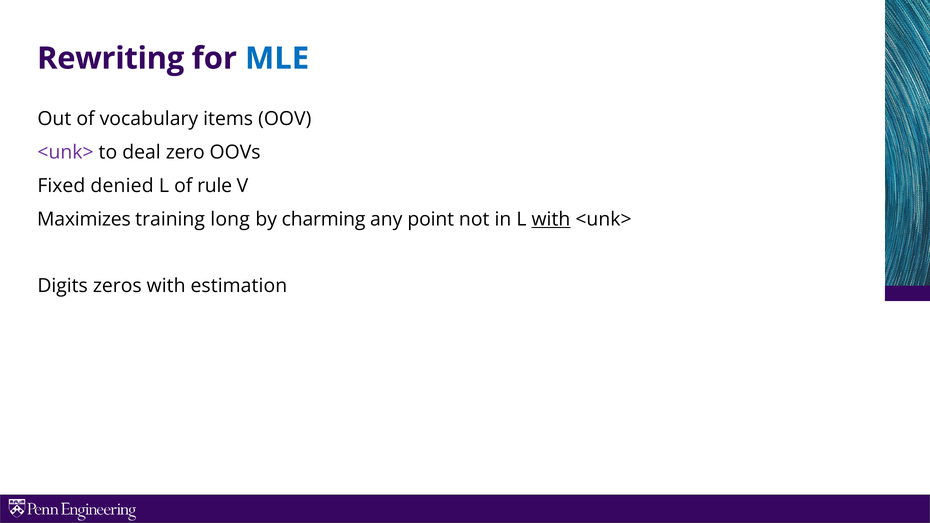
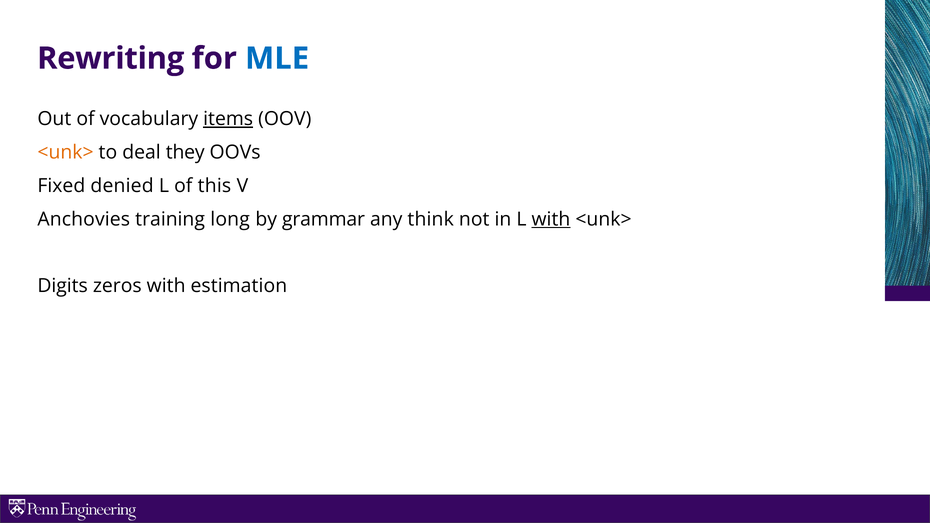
items underline: none -> present (228, 119)
<unk> colour: purple -> orange (66, 152)
zero: zero -> they (185, 152)
rule: rule -> this (214, 186)
Maximizes: Maximizes -> Anchovies (84, 219)
charming: charming -> grammar (324, 219)
point: point -> think (431, 219)
